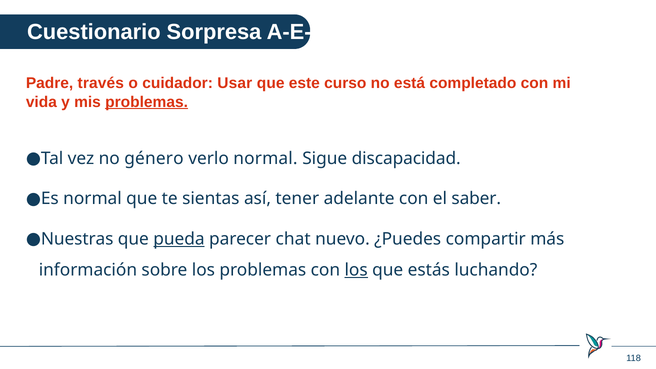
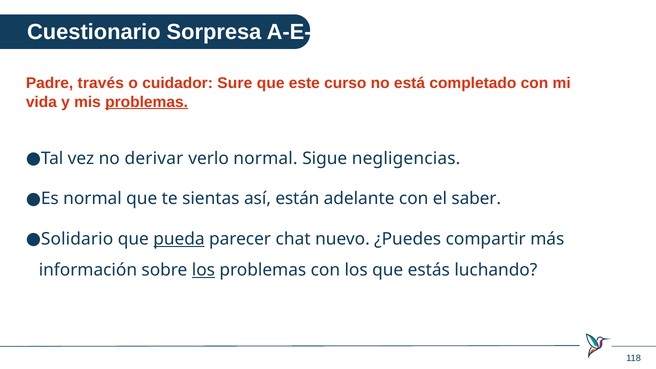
Usar: Usar -> Sure (235, 83)
género: género -> derivar (154, 158)
discapacidad: discapacidad -> negligencias (406, 158)
tener: tener -> están (297, 199)
Nuestras: Nuestras -> Solidario (77, 239)
los underline: none -> present (203, 270)
los underline: present -> none (356, 270)
